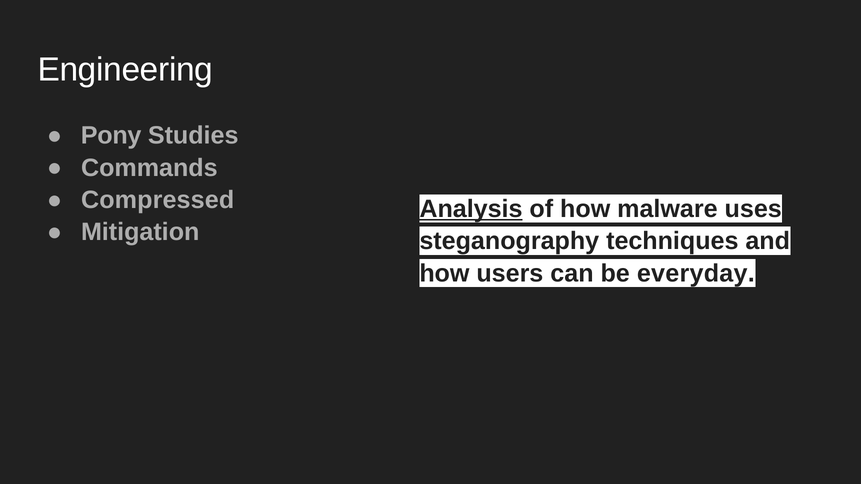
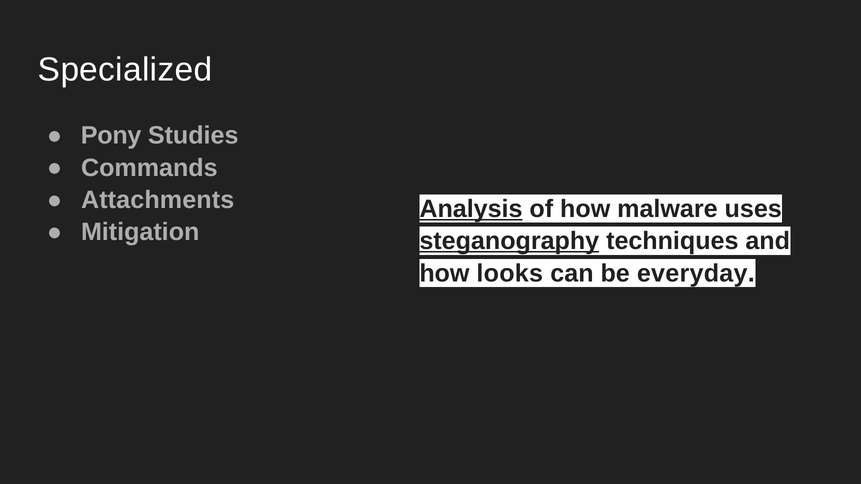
Engineering: Engineering -> Specialized (125, 70)
Compressed: Compressed -> Attachments (158, 200)
steganography underline: none -> present (509, 241)
users: users -> looks (510, 273)
